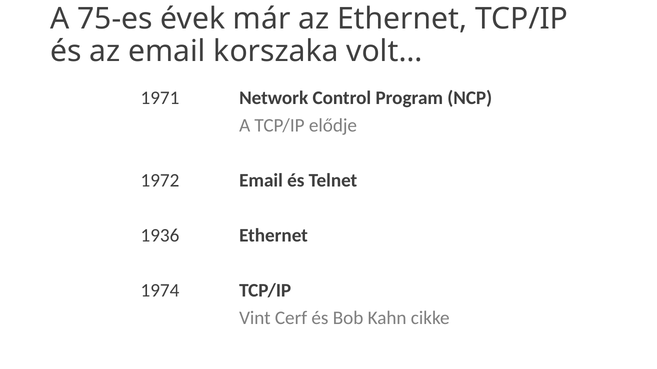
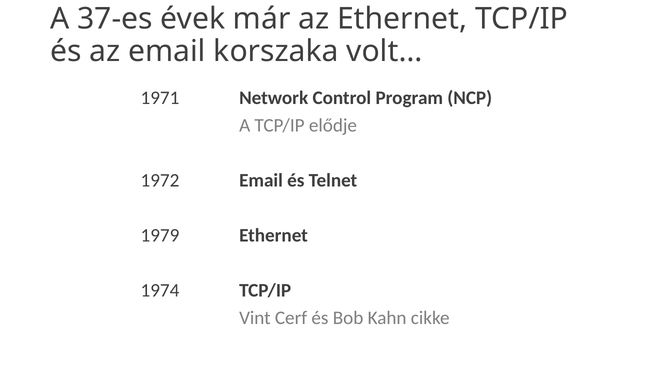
75-es: 75-es -> 37-es (115, 19)
1936: 1936 -> 1979 (160, 236)
